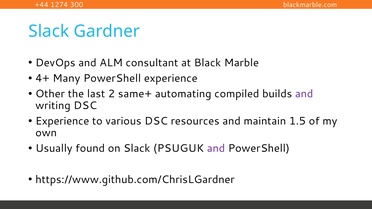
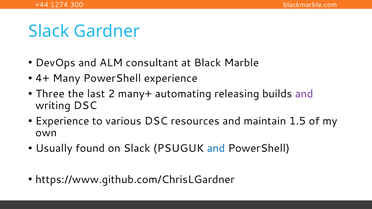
Other: Other -> Three (50, 94)
same+: same+ -> many+ (135, 94)
compiled: compiled -> releasing (237, 94)
and colour: purple -> blue (216, 149)
